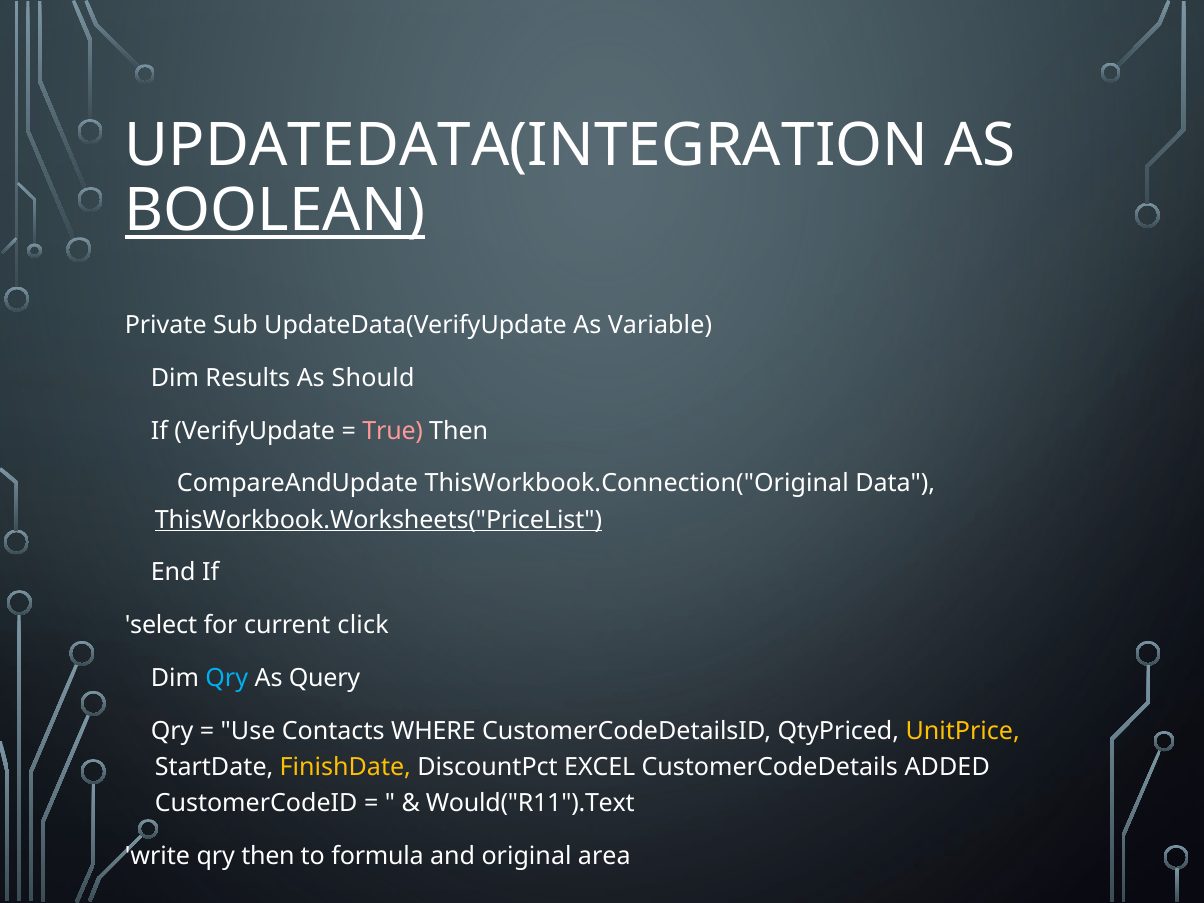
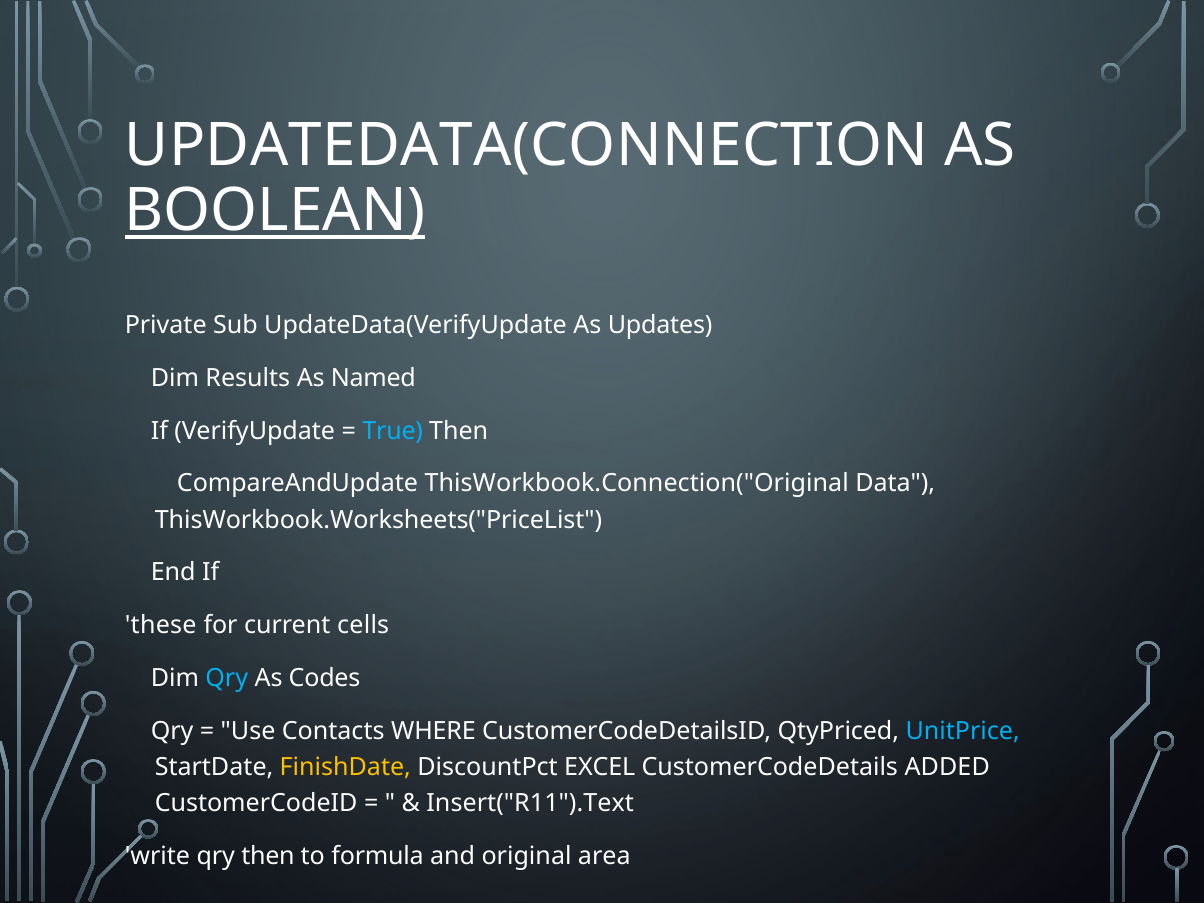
UPDATEDATA(INTEGRATION: UPDATEDATA(INTEGRATION -> UPDATEDATA(CONNECTION (526, 146)
Variable: Variable -> Updates (660, 325)
Should: Should -> Named (373, 378)
True colour: pink -> light blue (393, 431)
ThisWorkbook.Worksheets("PriceList underline: present -> none (378, 520)
select: select -> these (161, 625)
click: click -> cells (363, 625)
Query: Query -> Codes (325, 678)
UnitPrice colour: yellow -> light blue (963, 731)
Would("R11").Text: Would("R11").Text -> Insert("R11").Text (530, 803)
